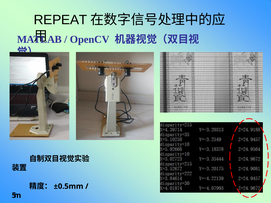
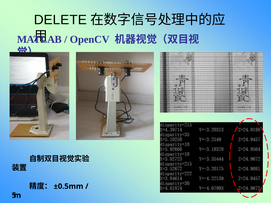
REPEAT: REPEAT -> DELETE (60, 20)
